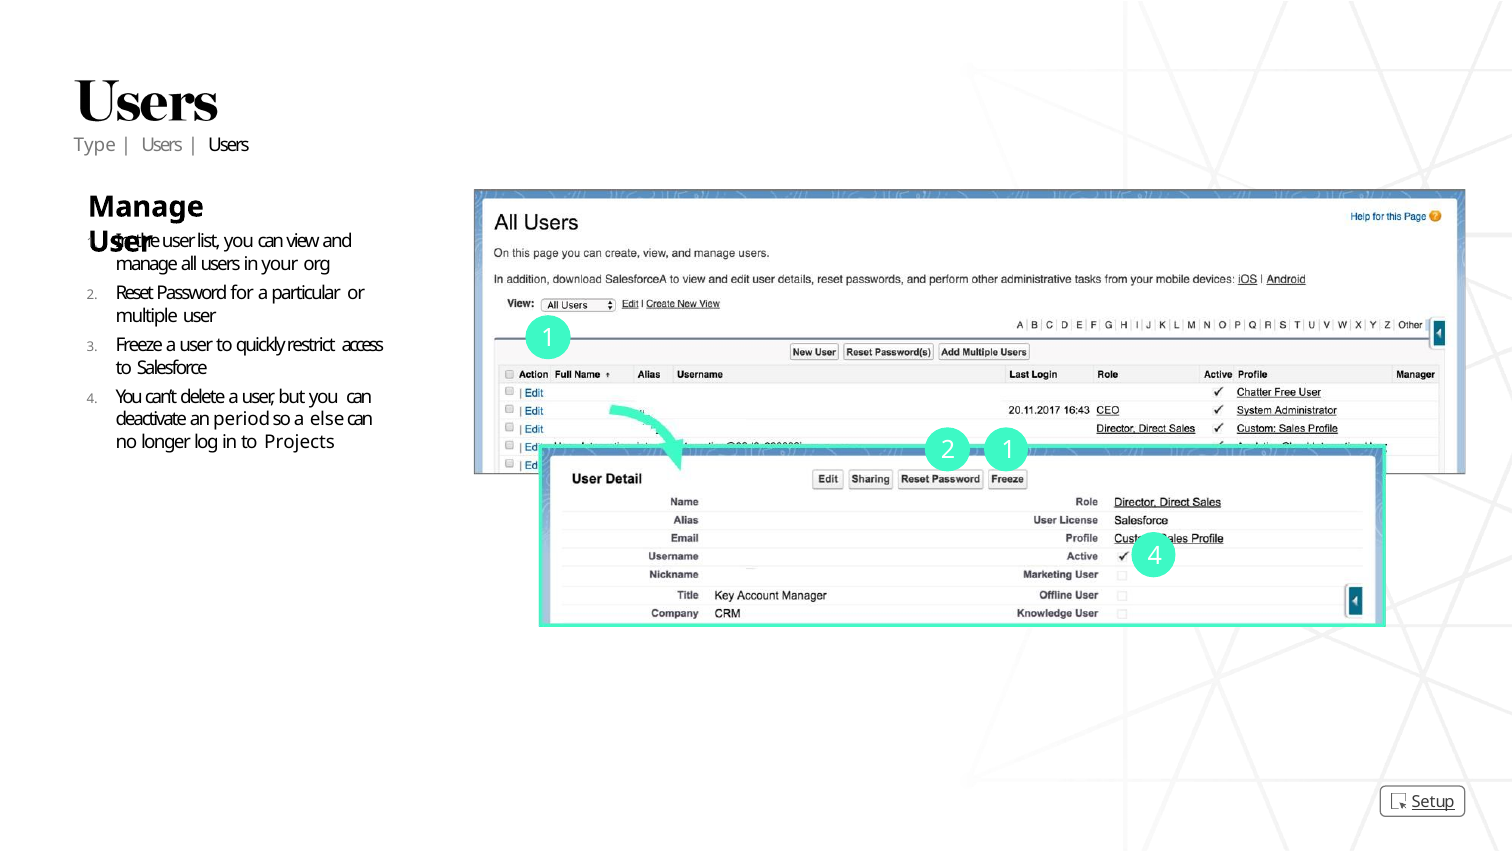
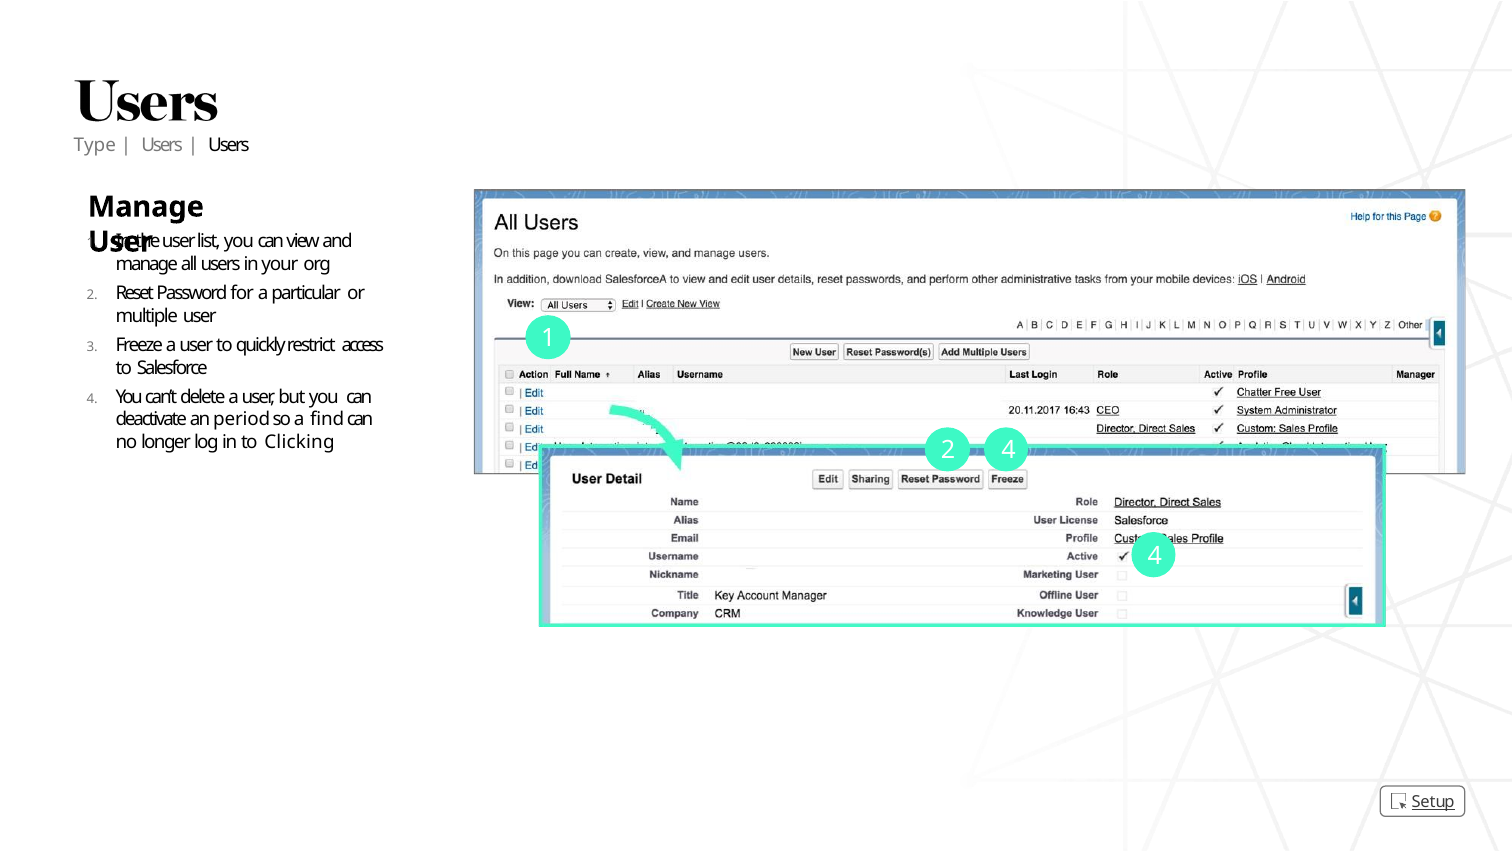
else: else -> find (327, 420)
Projects: Projects -> Clicking (299, 442)
2 1: 1 -> 4 (1009, 450)
